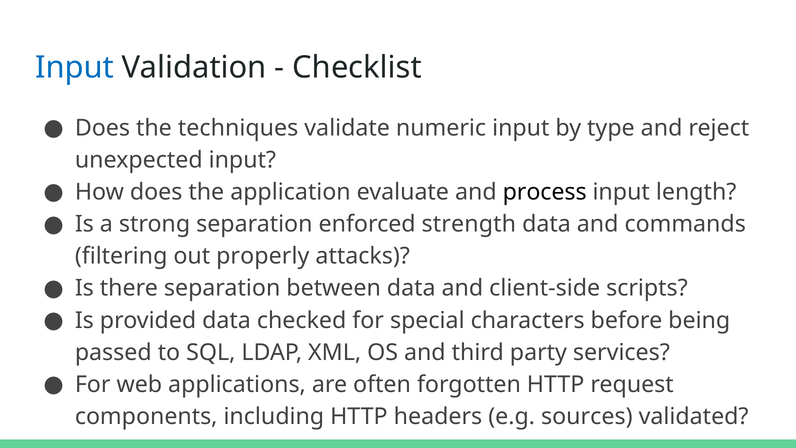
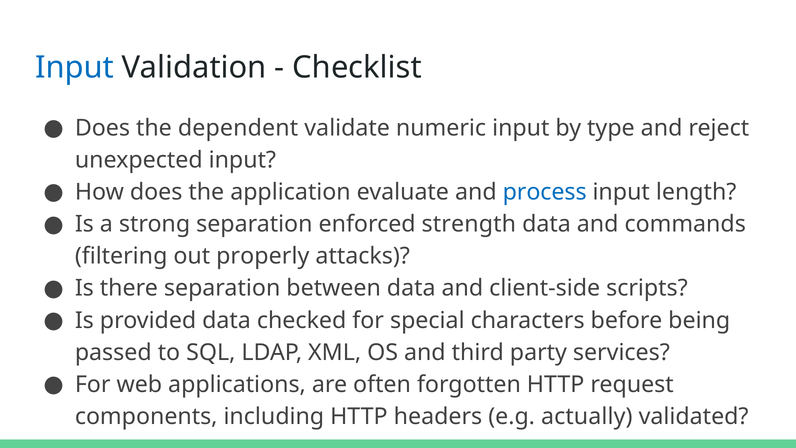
techniques: techniques -> dependent (238, 128)
process colour: black -> blue (545, 192)
sources: sources -> actually (587, 416)
